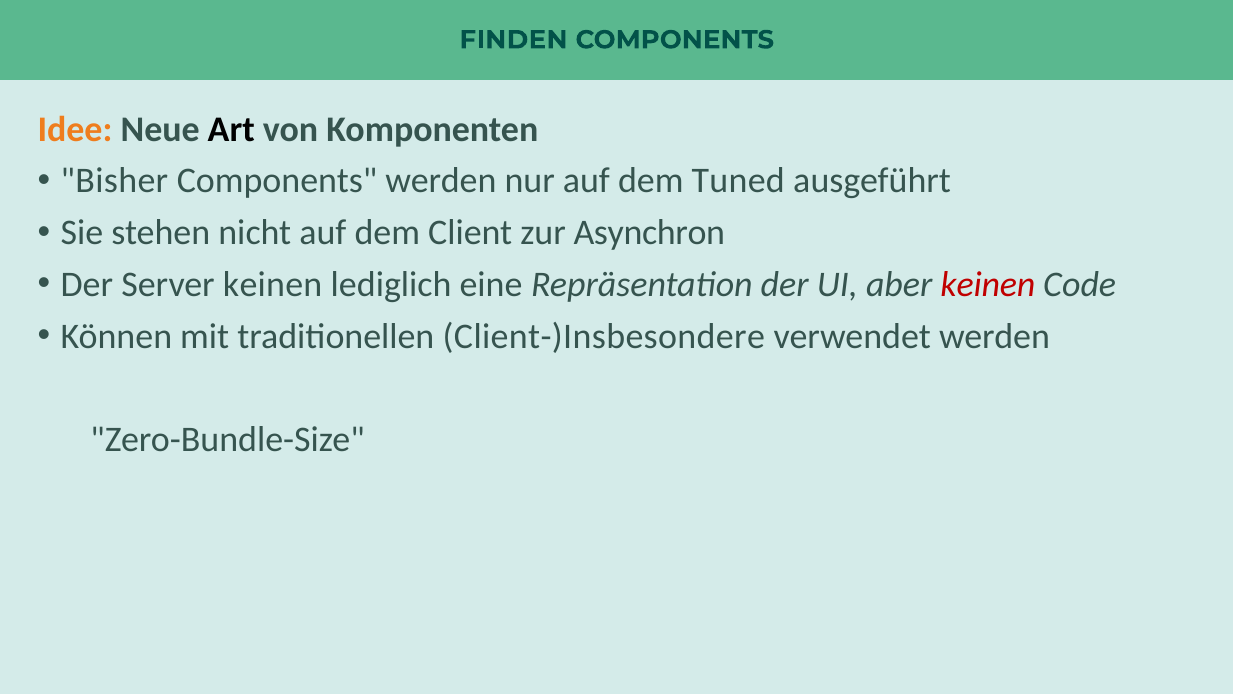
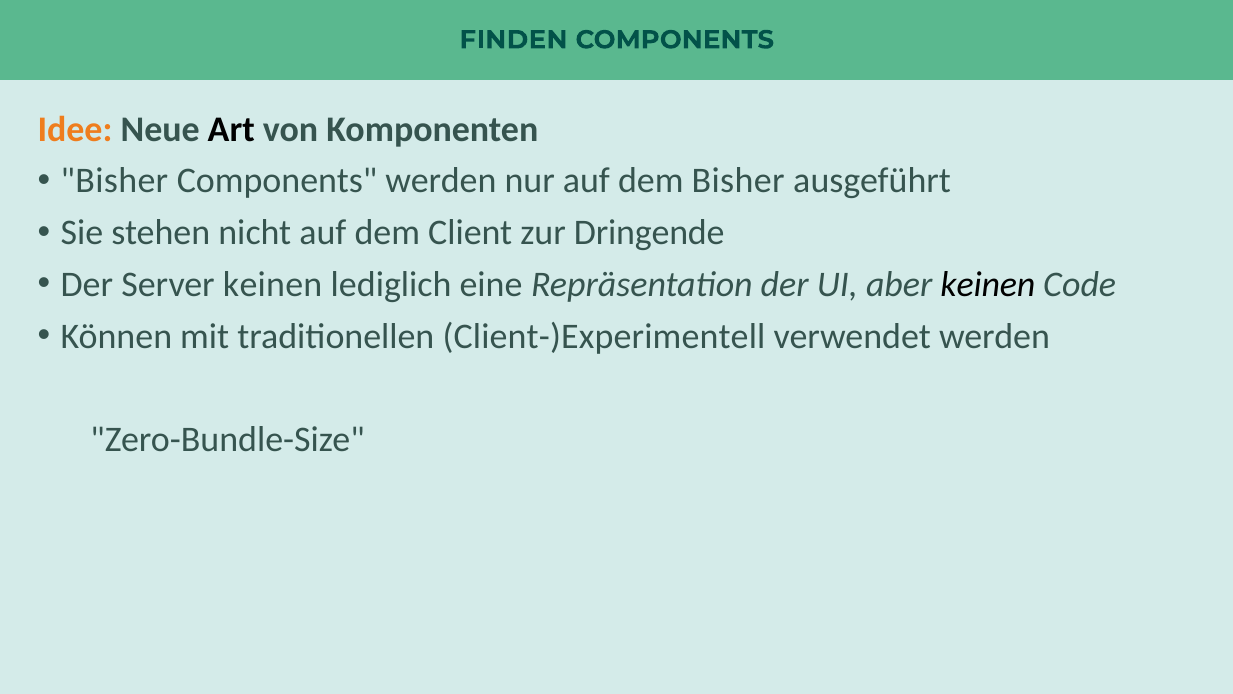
dem Tuned: Tuned -> Bisher (738, 181)
Asynchron: Asynchron -> Dringende (649, 233)
keinen colour: red -> black (988, 284)
Client-)Insbesondere: Client-)Insbesondere -> Client-)Experimentell (604, 336)
